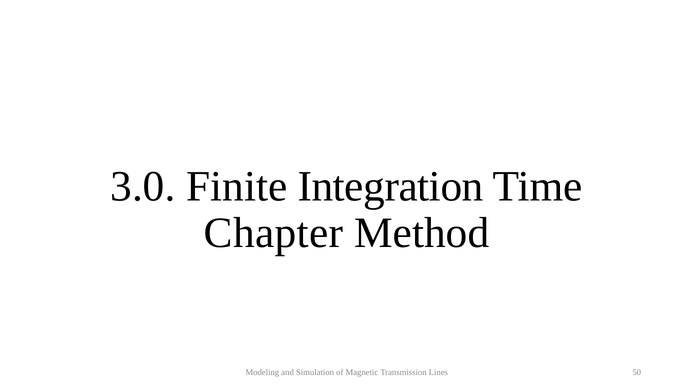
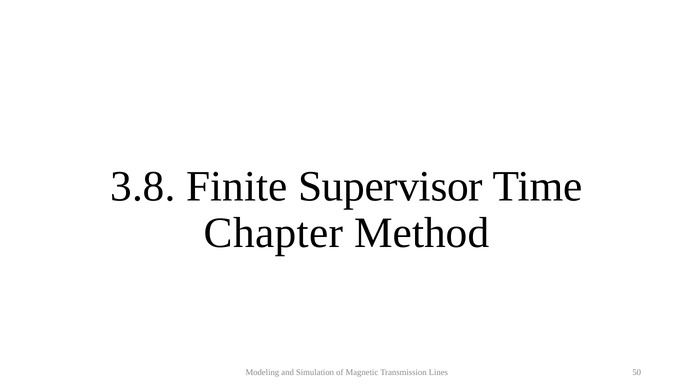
3.0: 3.0 -> 3.8 (143, 187)
Integration: Integration -> Supervisor (391, 187)
